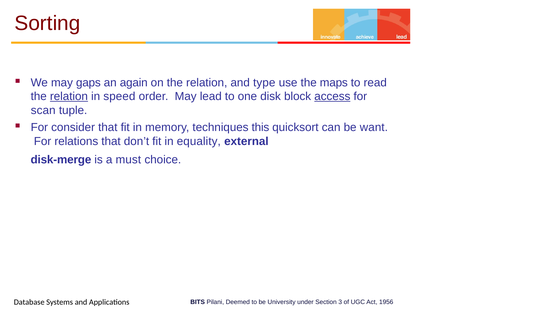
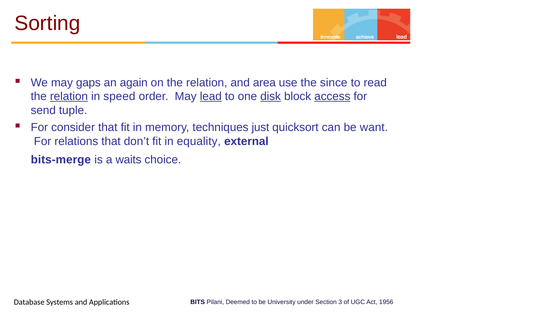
type: type -> area (264, 83)
maps: maps -> since (334, 83)
lead underline: none -> present (211, 97)
disk underline: none -> present (271, 97)
scan: scan -> send (43, 110)
this: this -> just (260, 128)
disk-merge: disk-merge -> bits-merge (61, 160)
must: must -> waits (128, 160)
